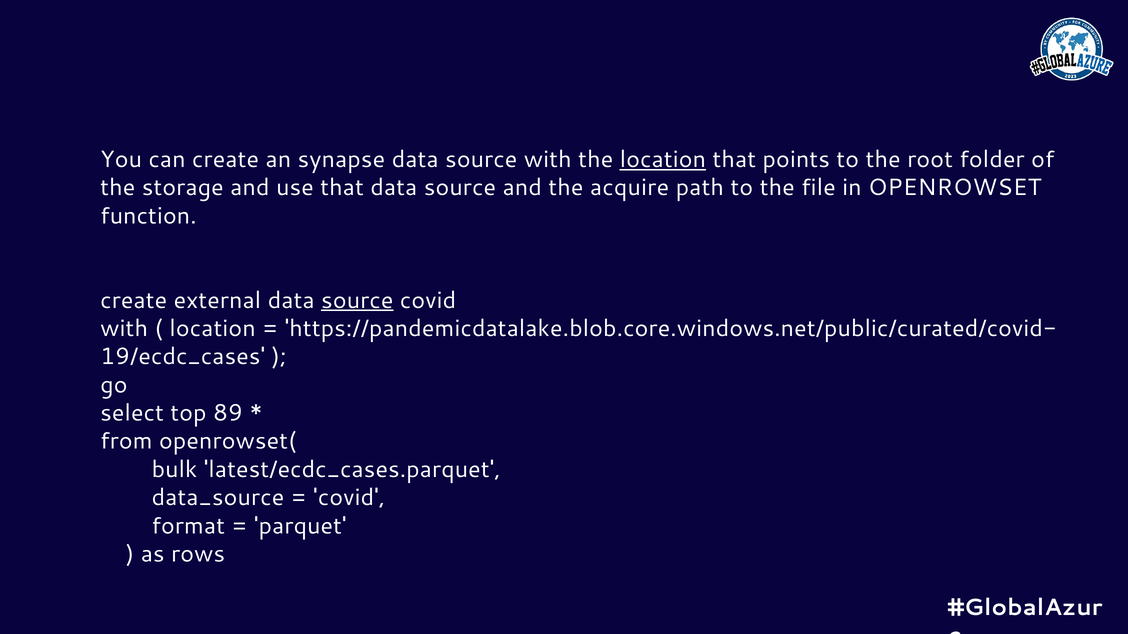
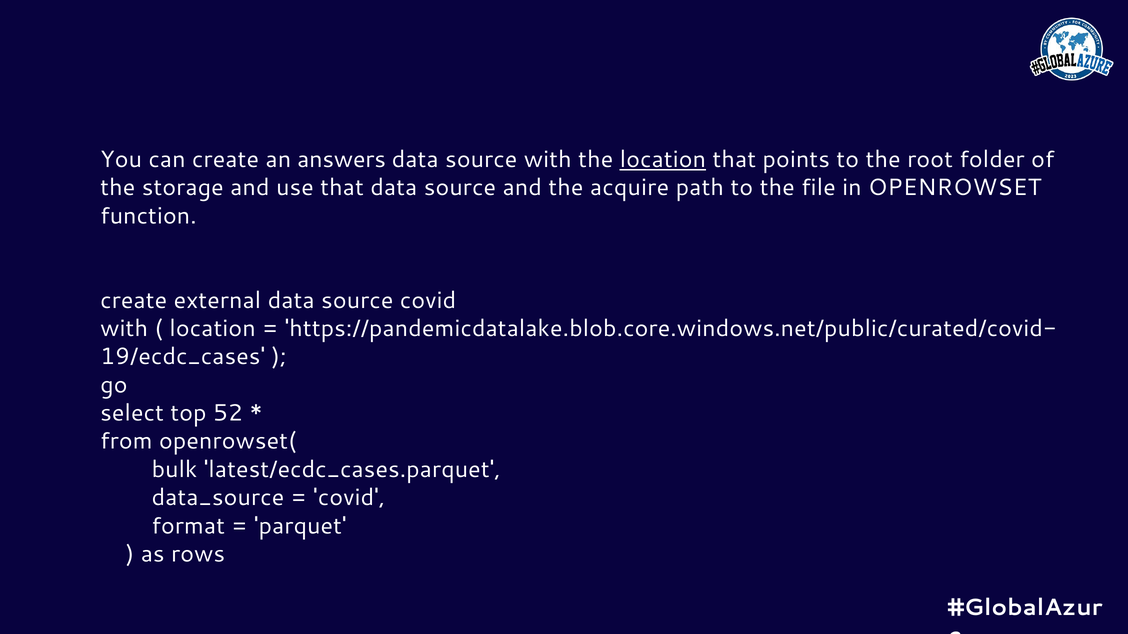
synapse: synapse -> answers (342, 160)
source underline: present -> none (357, 301)
89: 89 -> 52 (228, 413)
